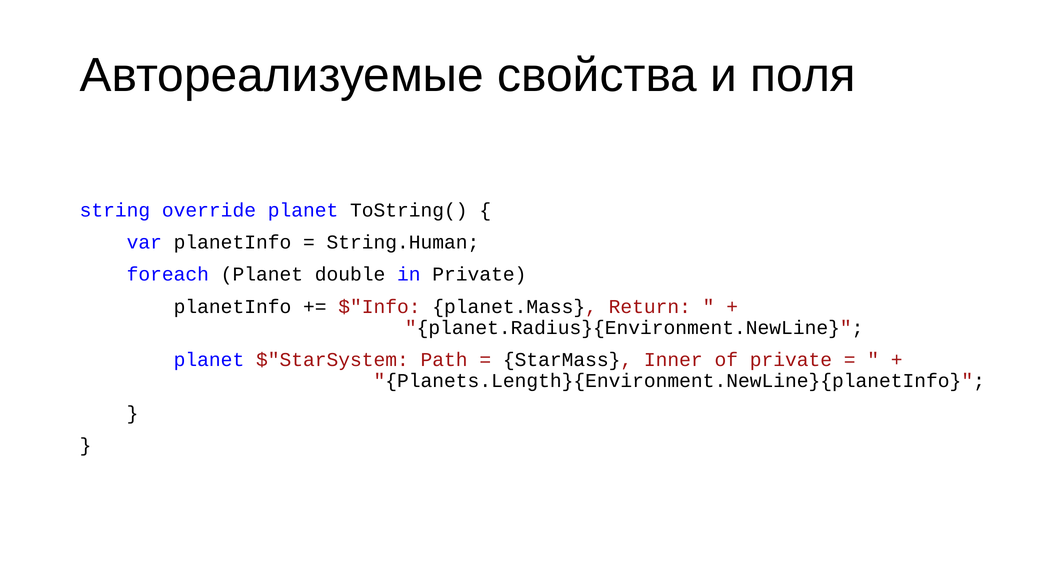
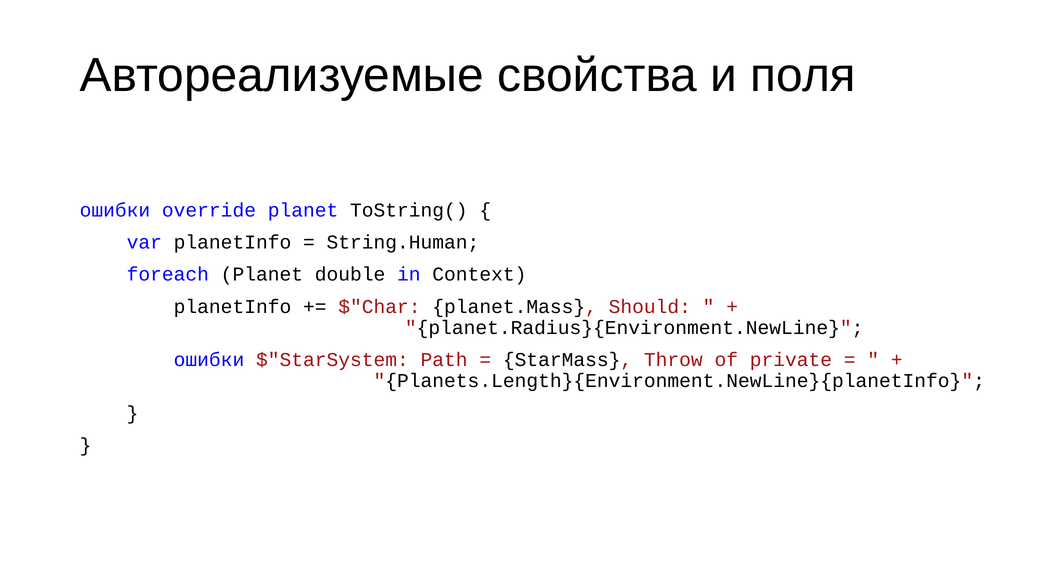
string: string -> ошибки (115, 210)
in Private: Private -> Context (479, 274)
$"Info: $"Info -> $"Char (379, 306)
Return: Return -> Should (650, 306)
planet: planet -> ошибки (209, 360)
Inner: Inner -> Throw (673, 360)
